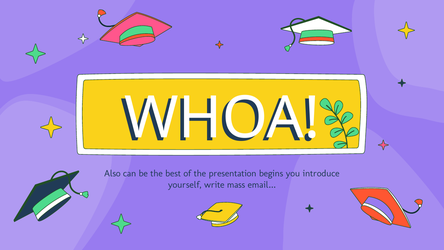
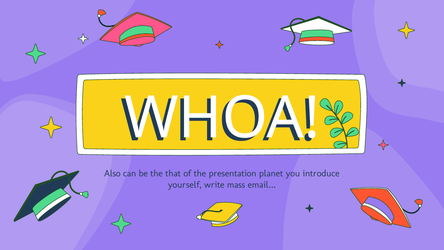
best: best -> that (173, 173)
begins: begins -> planet (271, 173)
